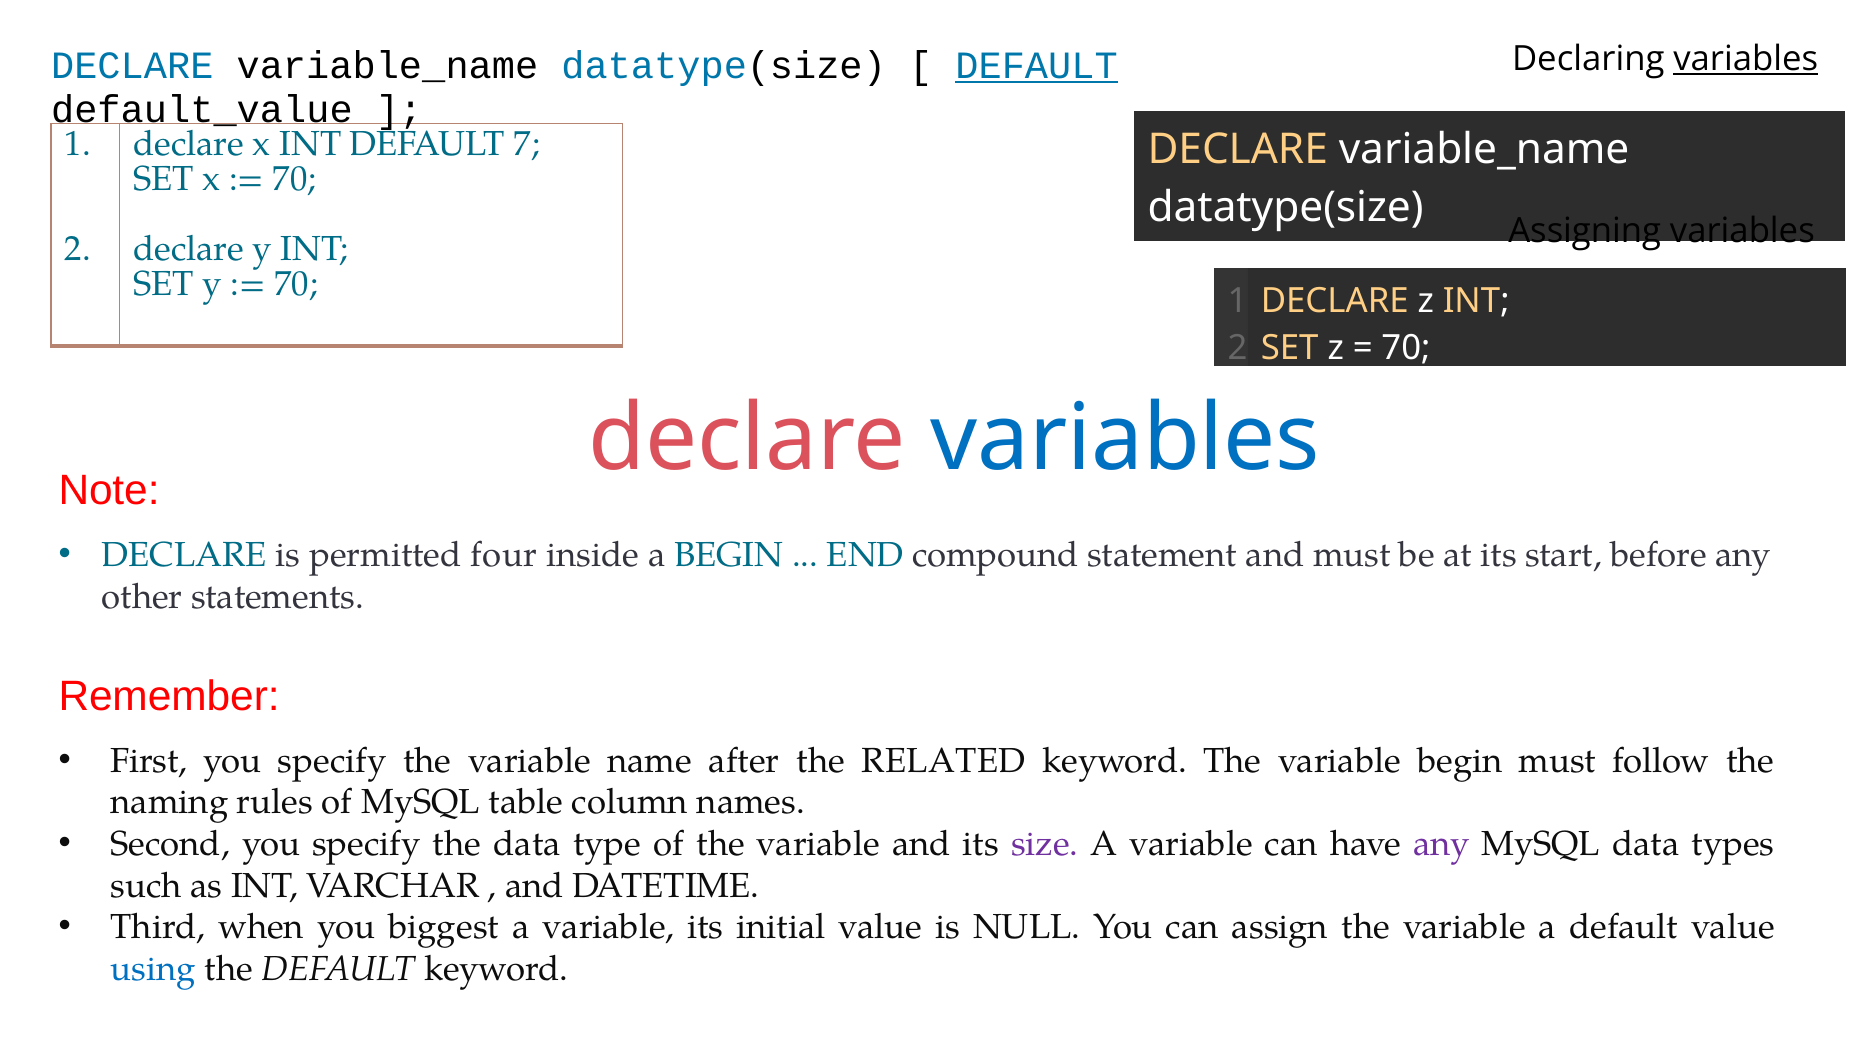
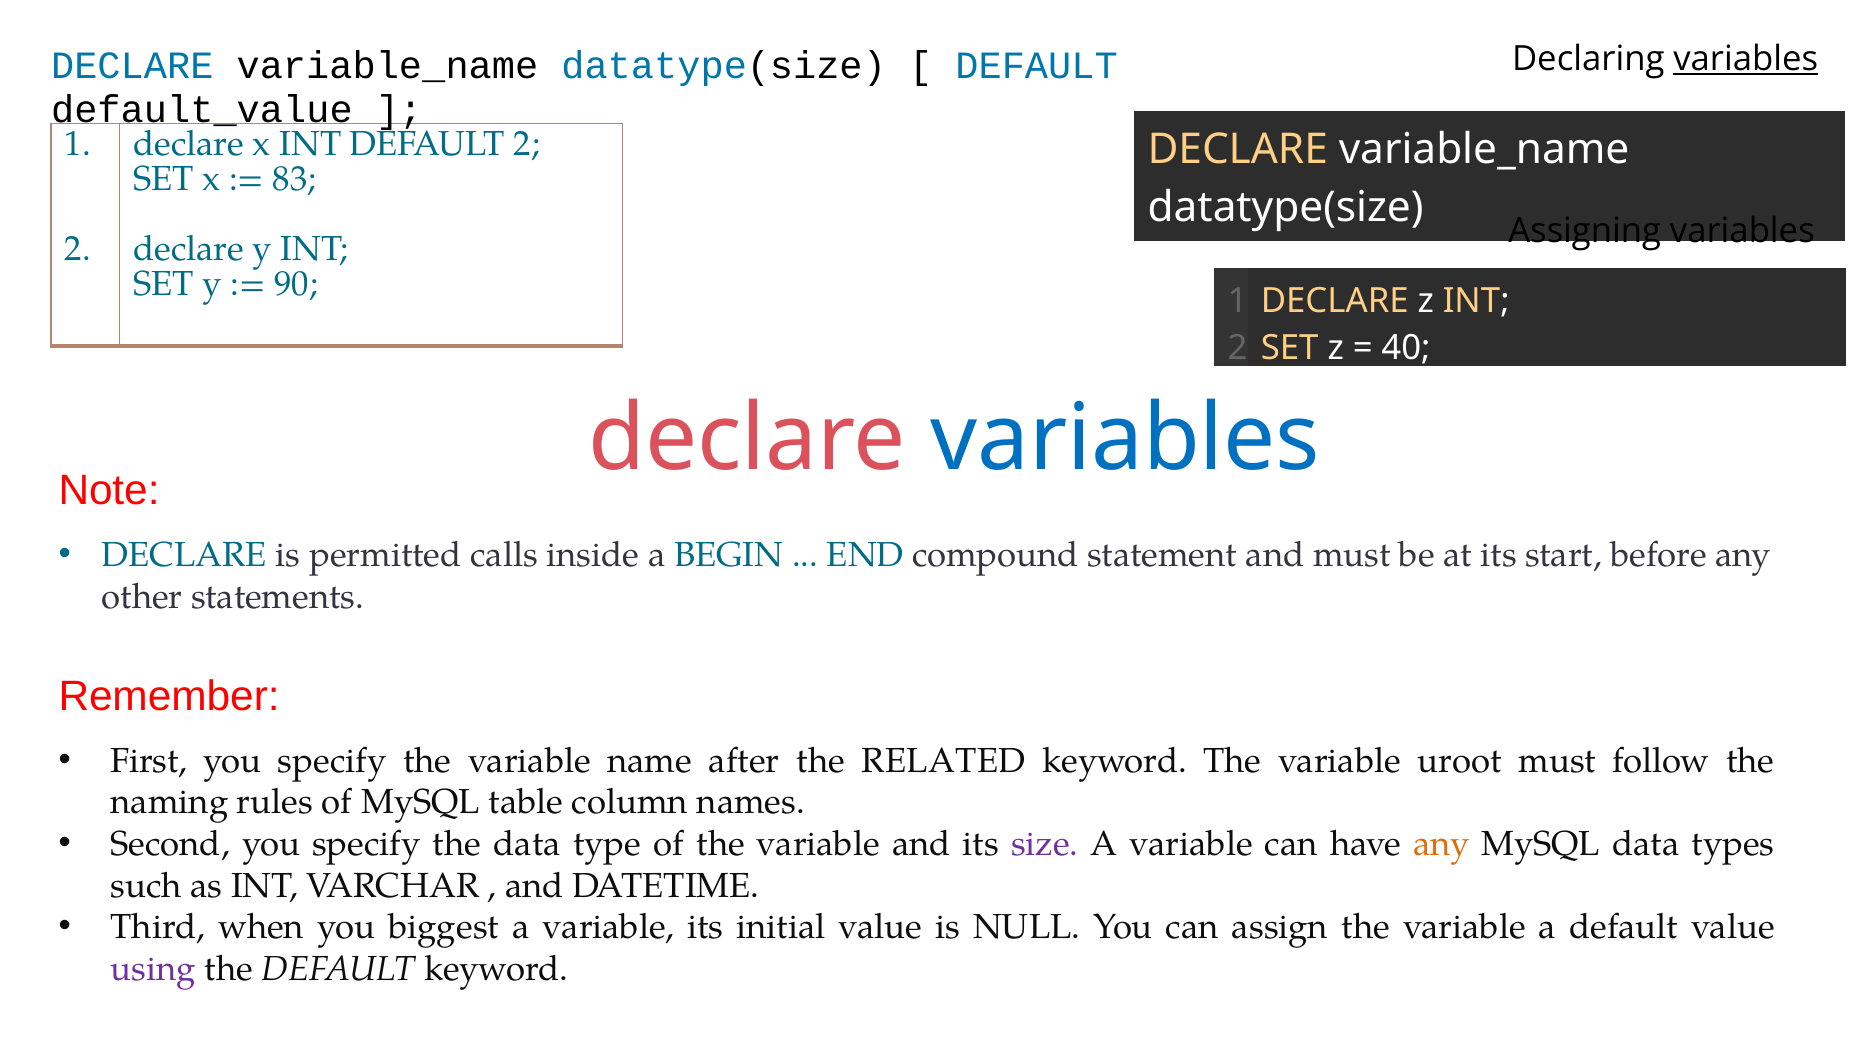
DEFAULT underline: present -> none (1037, 66)
DEFAULT 7: 7 -> 2 (527, 144)
70: 70 -> 83 (295, 179)
70: 70 -> 90 (296, 284)
70: 70 -> 40 (1406, 348)
four: four -> calls (504, 555)
variable begin: begin -> uroot (1460, 760)
any colour: purple -> orange (1441, 844)
using colour: blue -> purple (153, 969)
